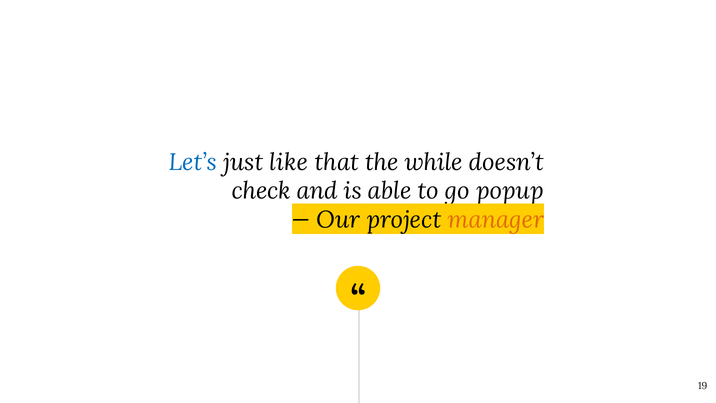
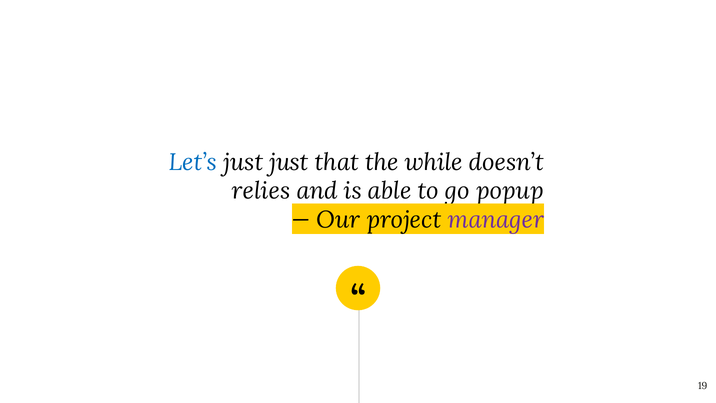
just like: like -> just (289, 162)
check: check -> relies (261, 191)
manager colour: orange -> purple (496, 220)
